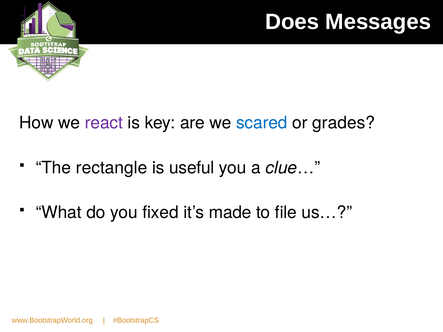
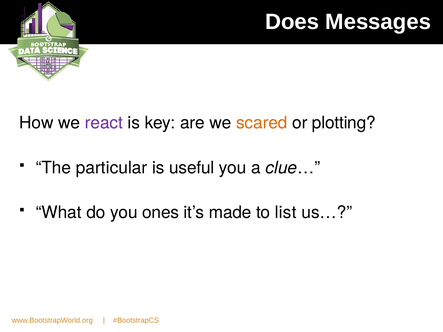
scared colour: blue -> orange (262, 123)
grades: grades -> plotting (344, 123)
rectangle: rectangle -> particular (112, 168)
fixed: fixed -> ones (161, 213)
file: file -> list (286, 213)
